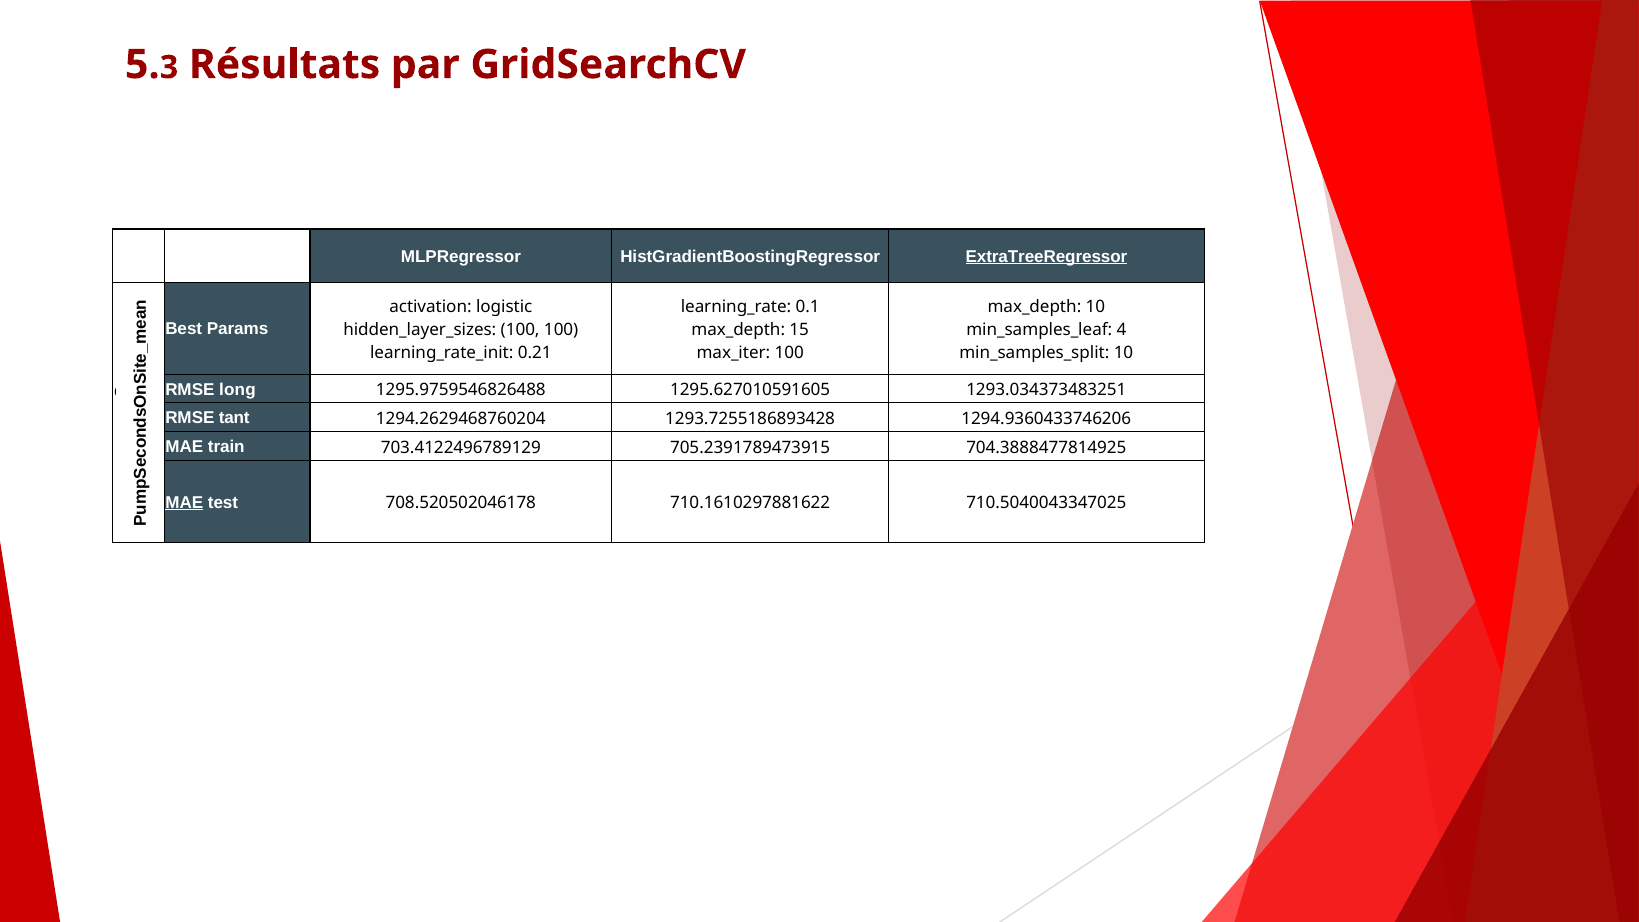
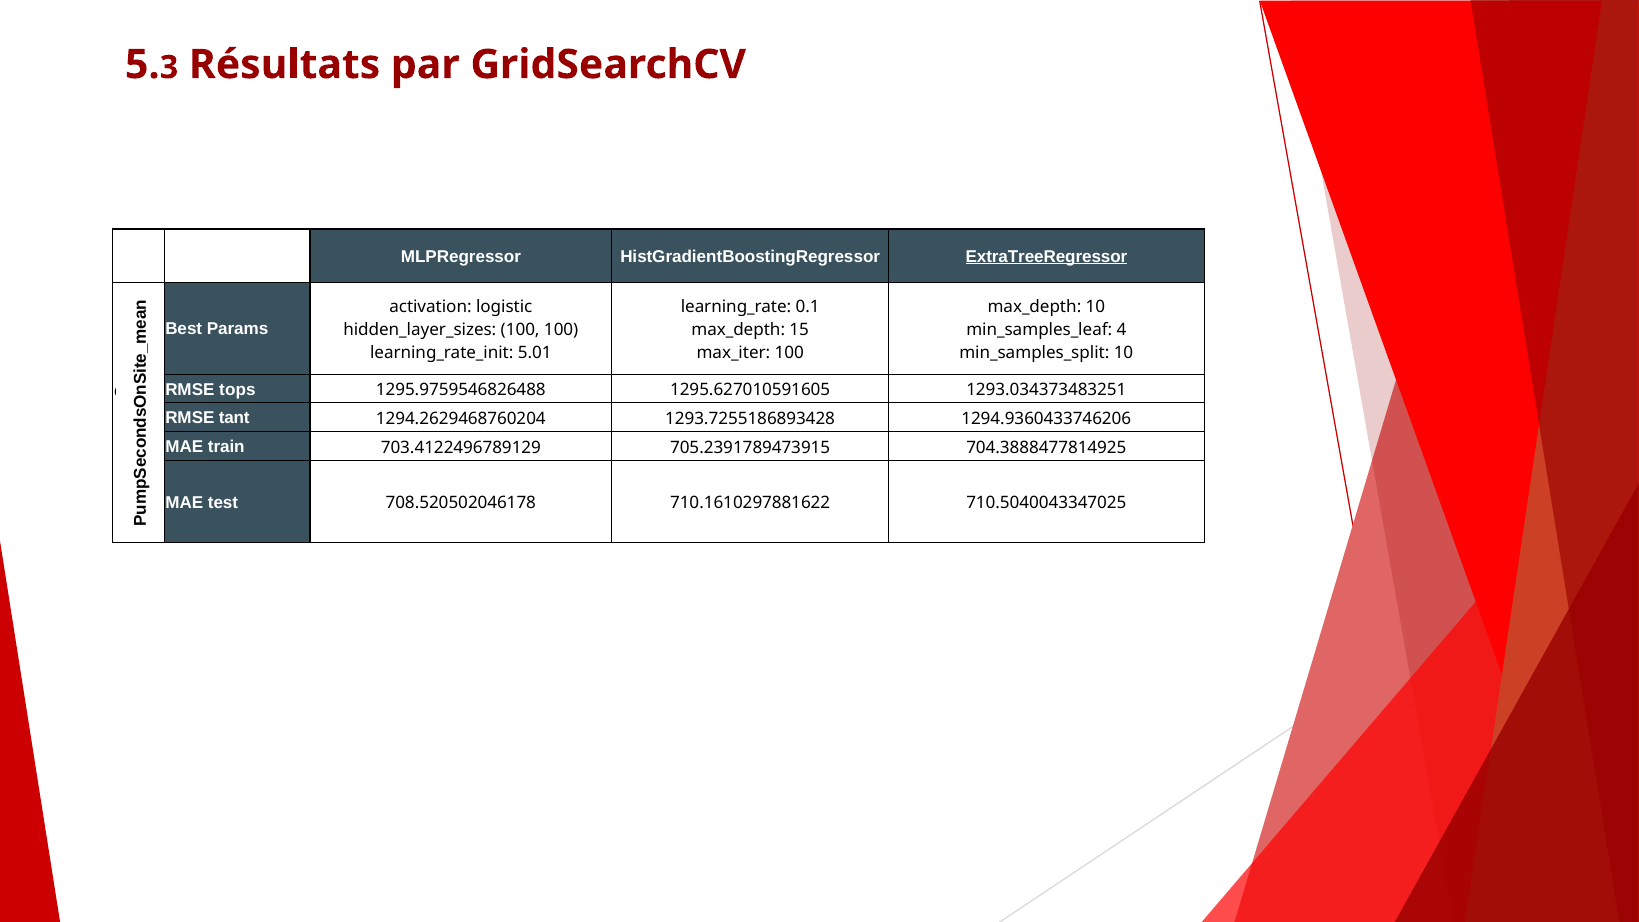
0.21: 0.21 -> 5.01 (535, 353)
long: long -> tops (237, 389)
MAE underline: present -> none (184, 502)
